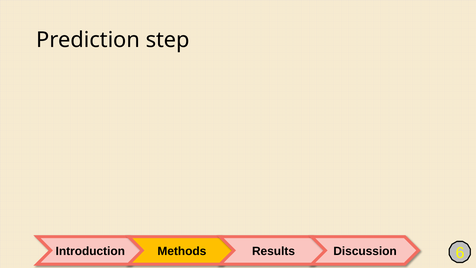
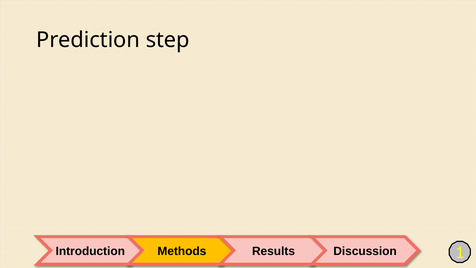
6: 6 -> 1 (460, 253)
